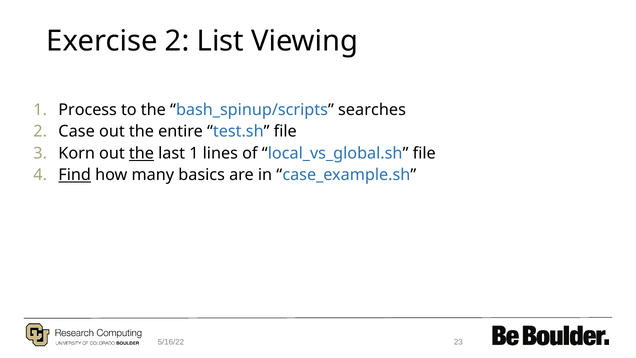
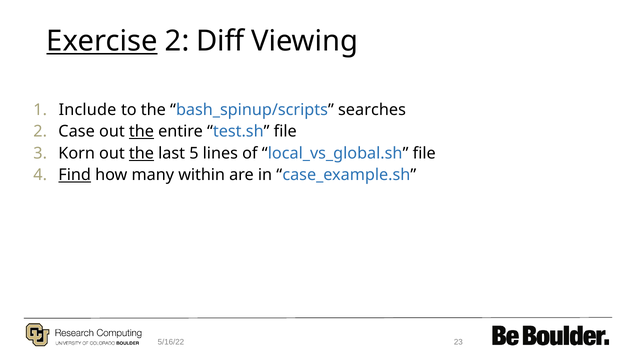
Exercise underline: none -> present (102, 41)
List: List -> Diff (220, 41)
Process: Process -> Include (87, 110)
the underline: none -> present (141, 132)
last 1: 1 -> 5 (194, 153)
basics: basics -> within (202, 175)
